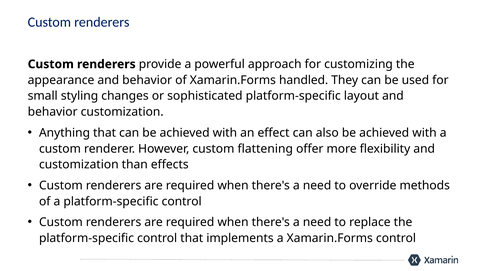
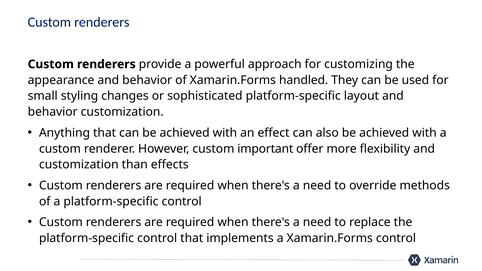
flattening: flattening -> important (265, 149)
